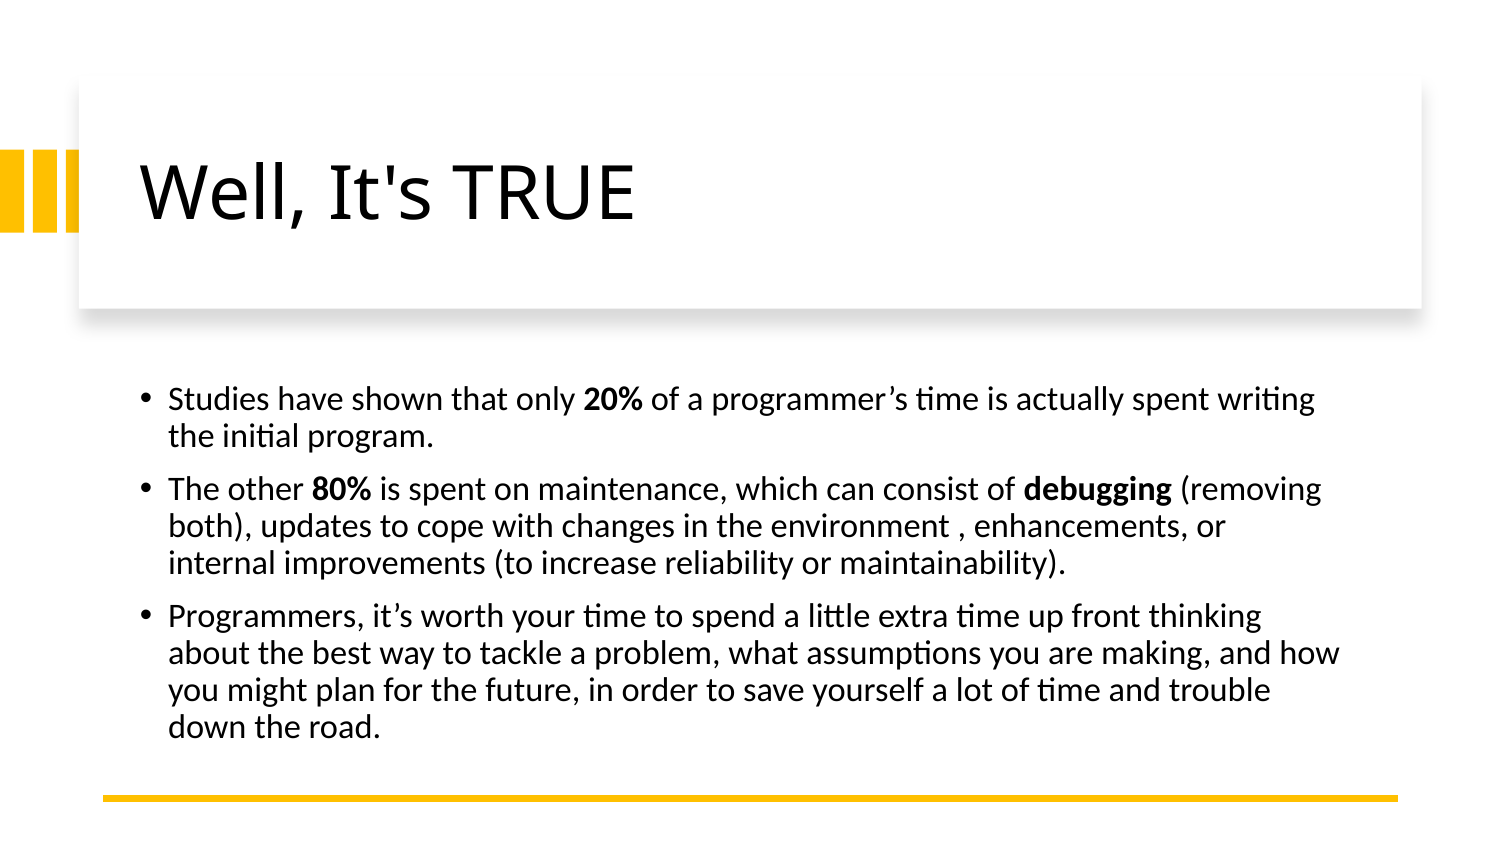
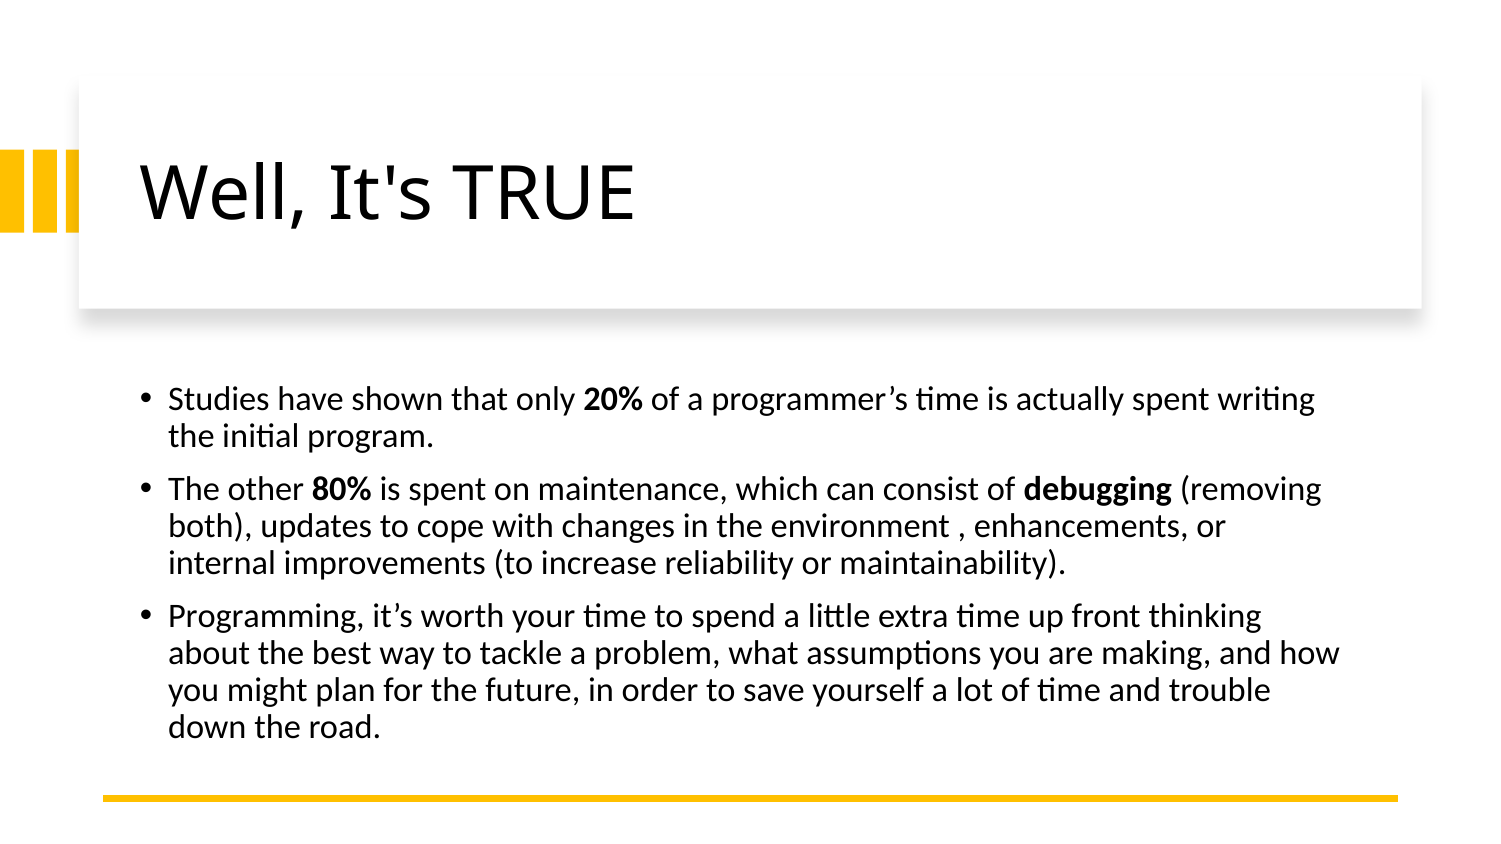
Programmers: Programmers -> Programming (266, 616)
